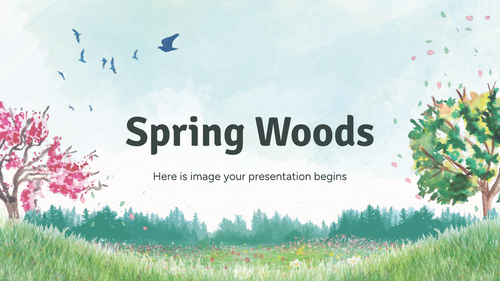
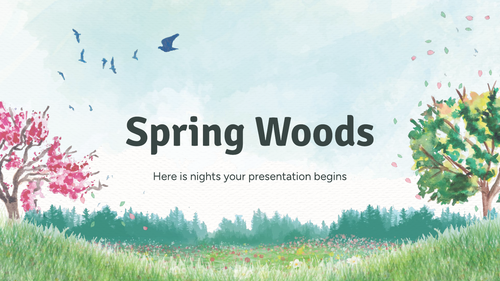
image: image -> nights (205, 177)
